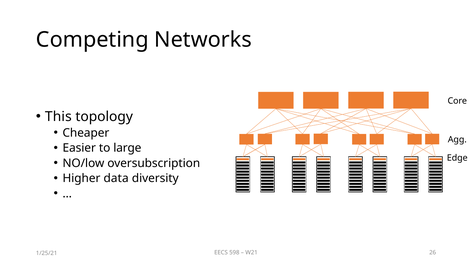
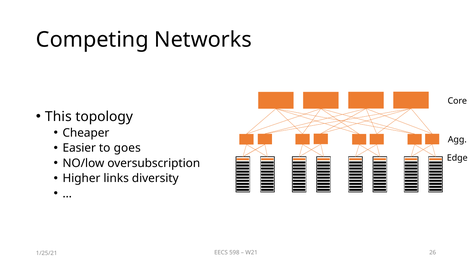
large: large -> goes (127, 148)
data: data -> links (116, 179)
